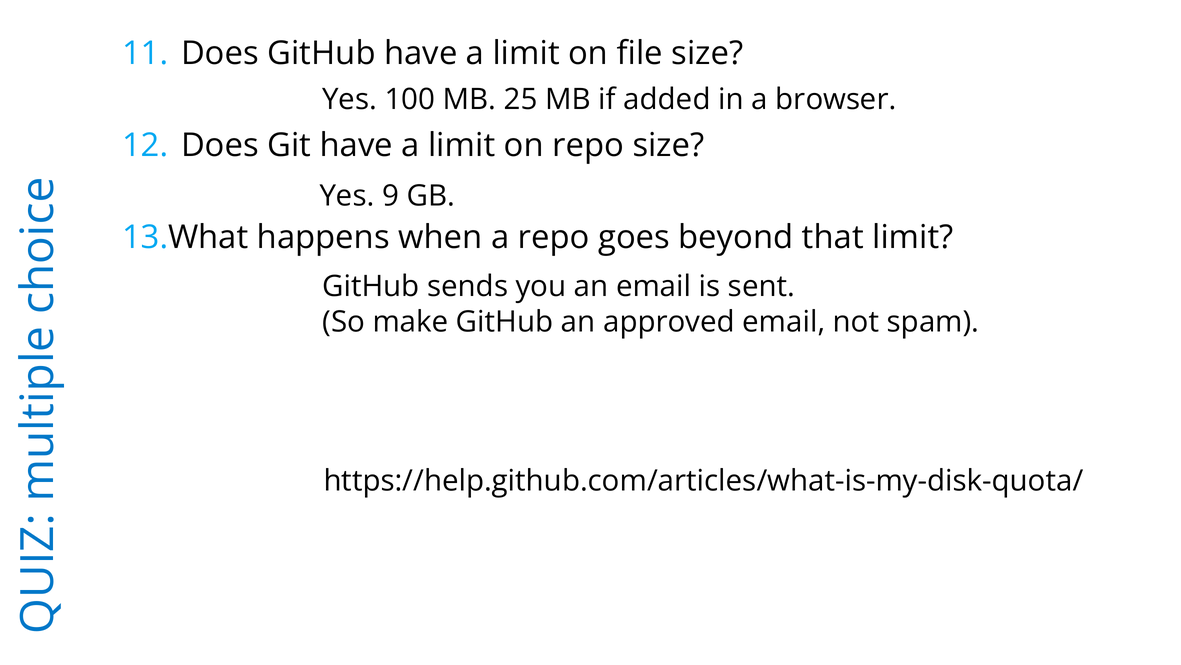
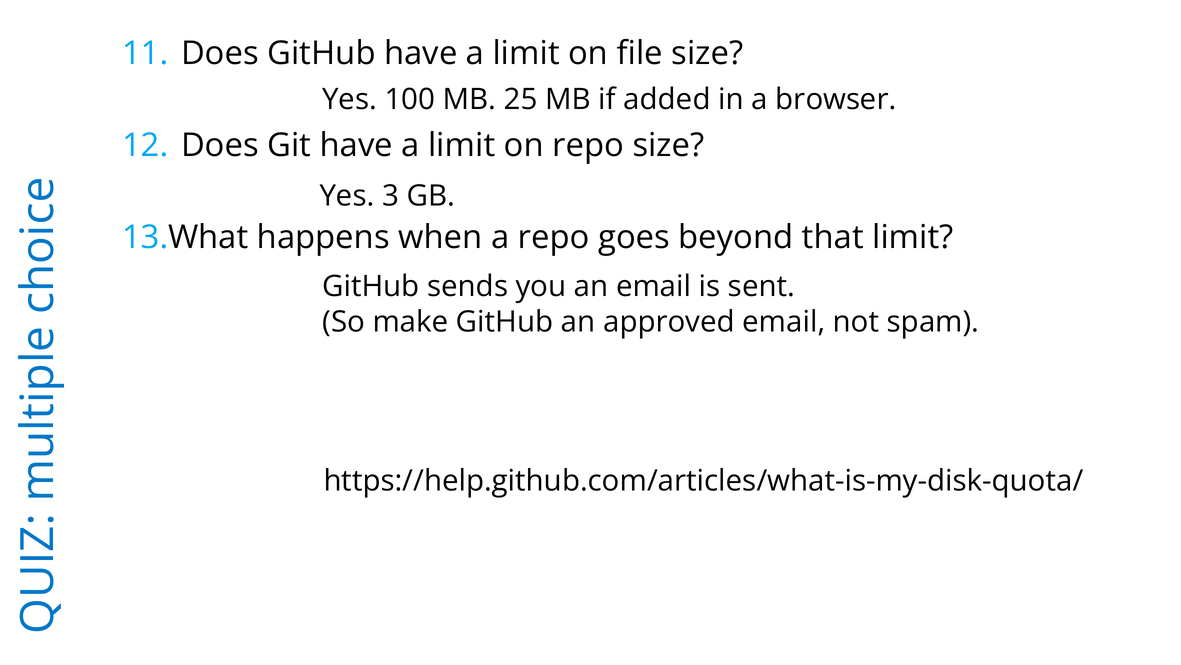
9: 9 -> 3 (390, 196)
